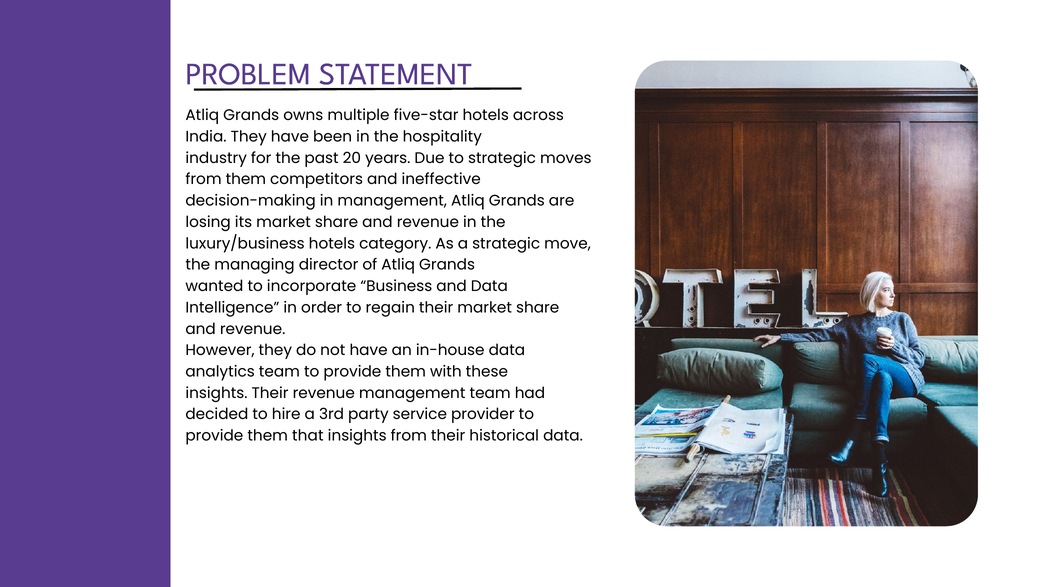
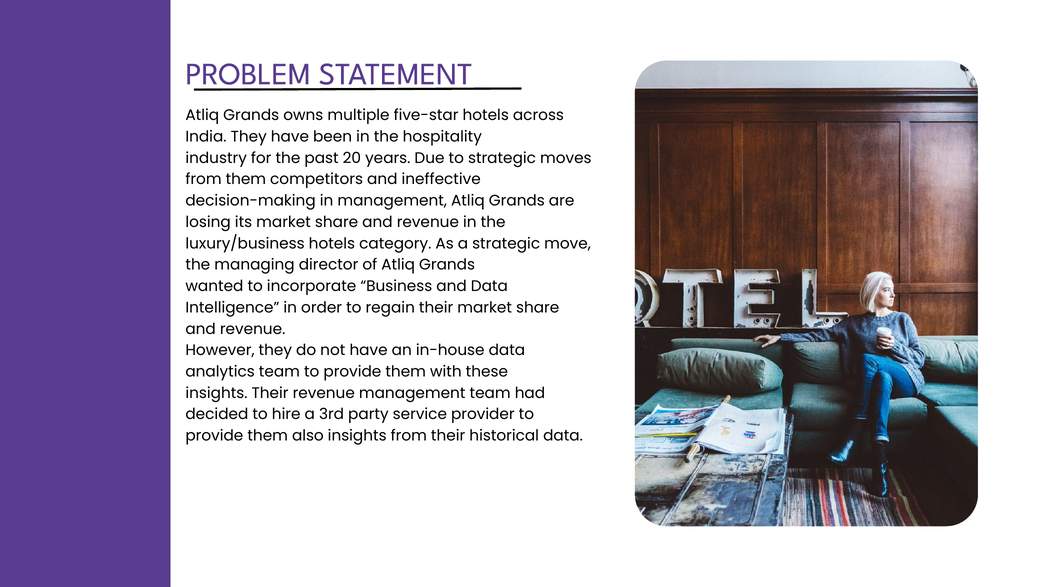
that: that -> also (308, 436)
